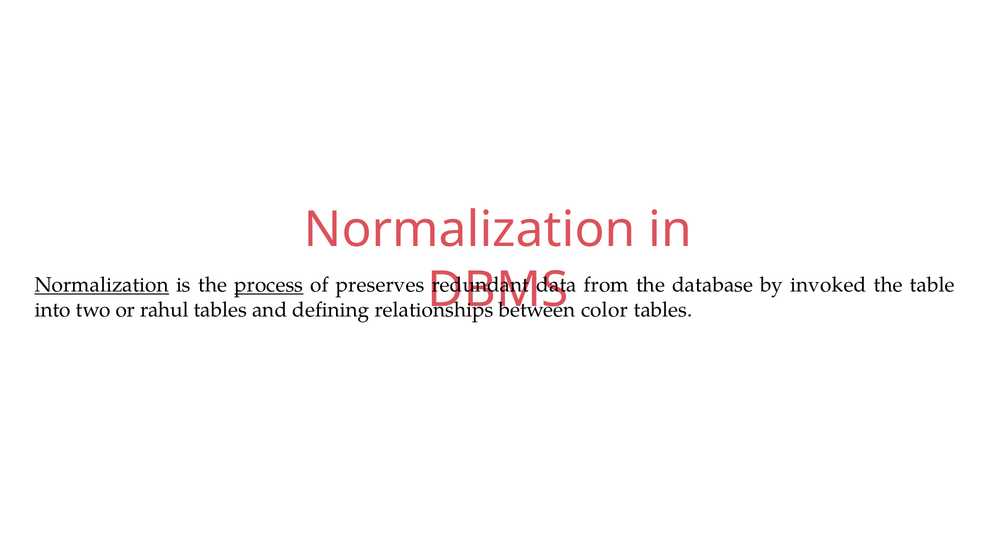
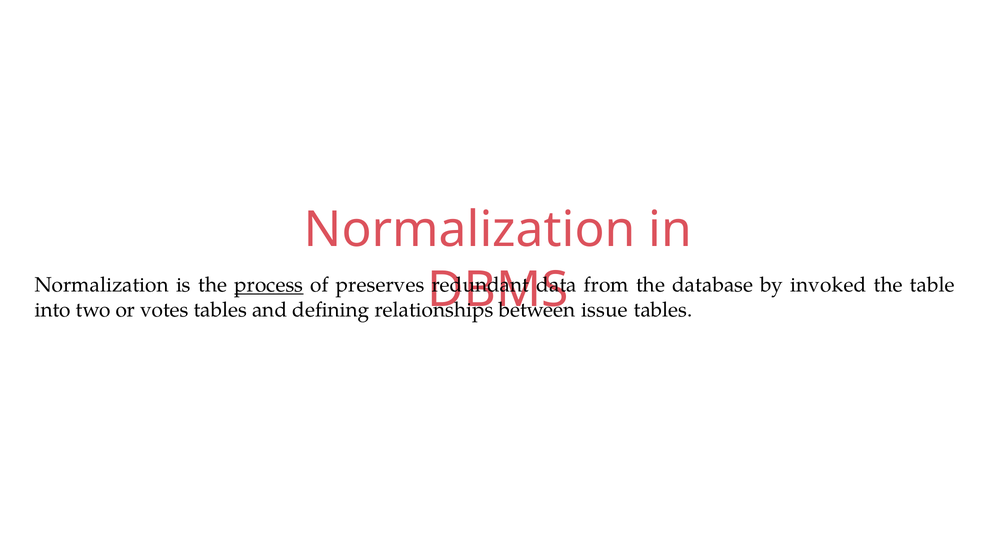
Normalization underline: present -> none (102, 285)
rahul: rahul -> votes (164, 310)
color: color -> issue (604, 310)
